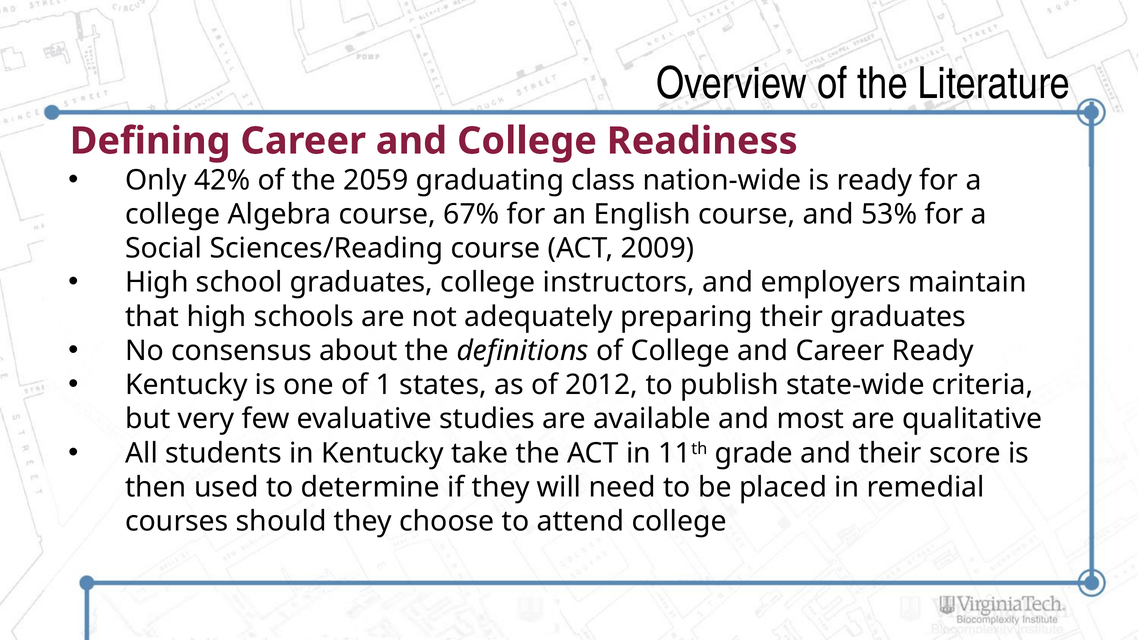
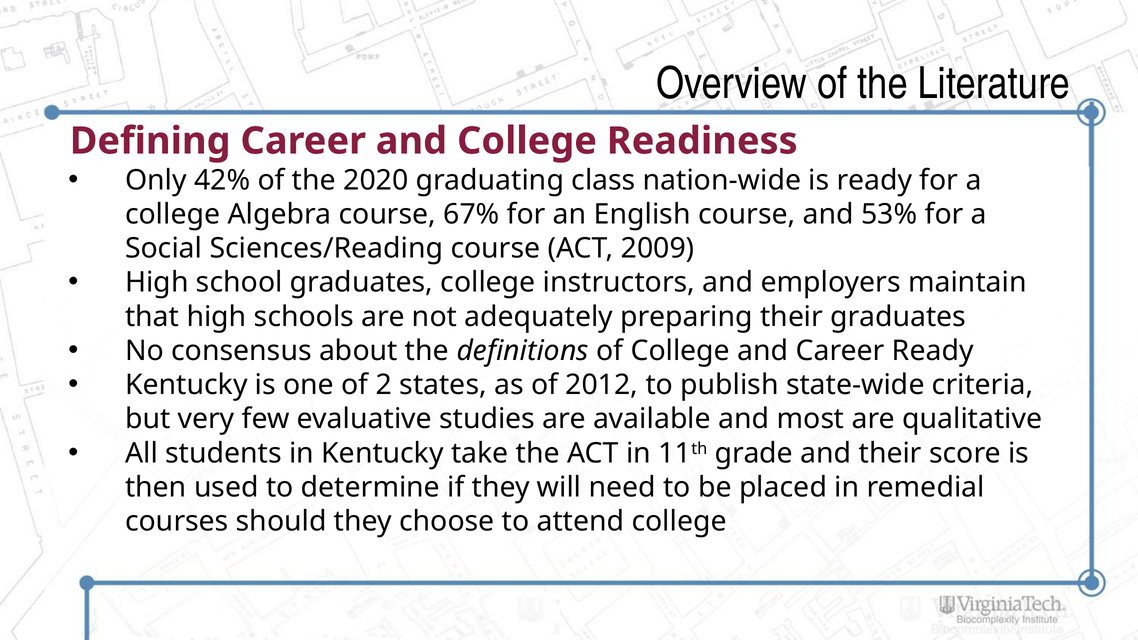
2059: 2059 -> 2020 (376, 180)
1: 1 -> 2 (384, 385)
